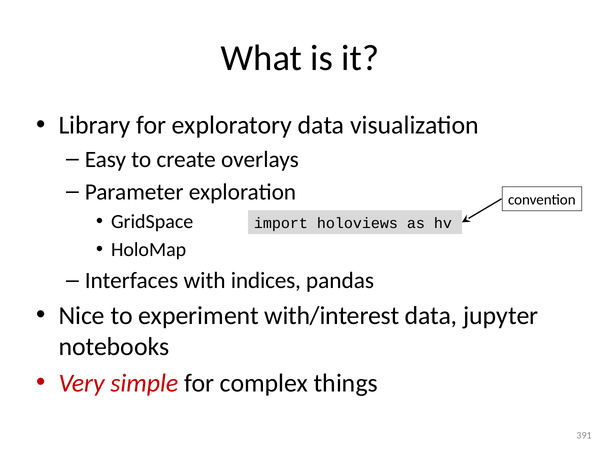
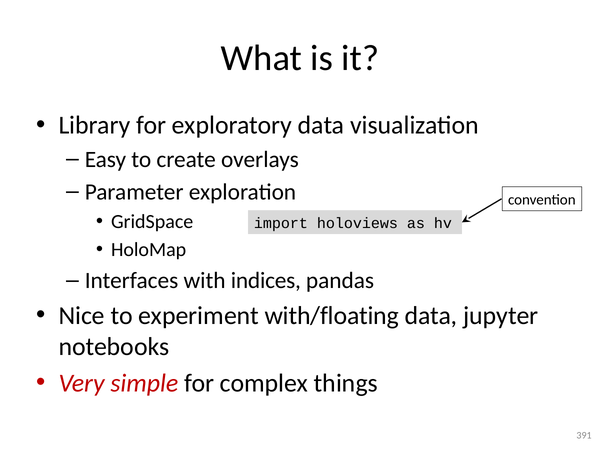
with/interest: with/interest -> with/floating (332, 316)
